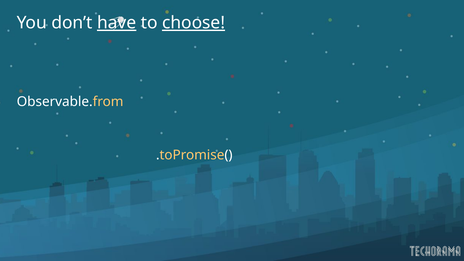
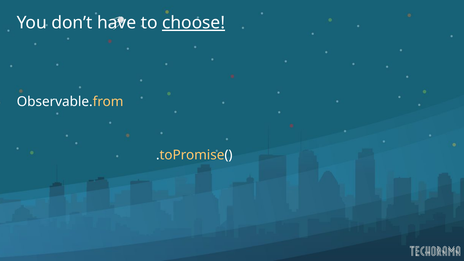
have underline: present -> none (117, 23)
